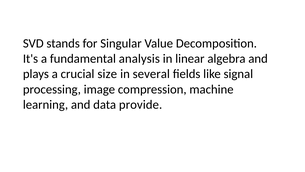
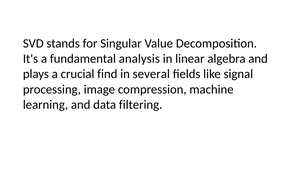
size: size -> find (107, 74)
provide: provide -> filtering (141, 104)
